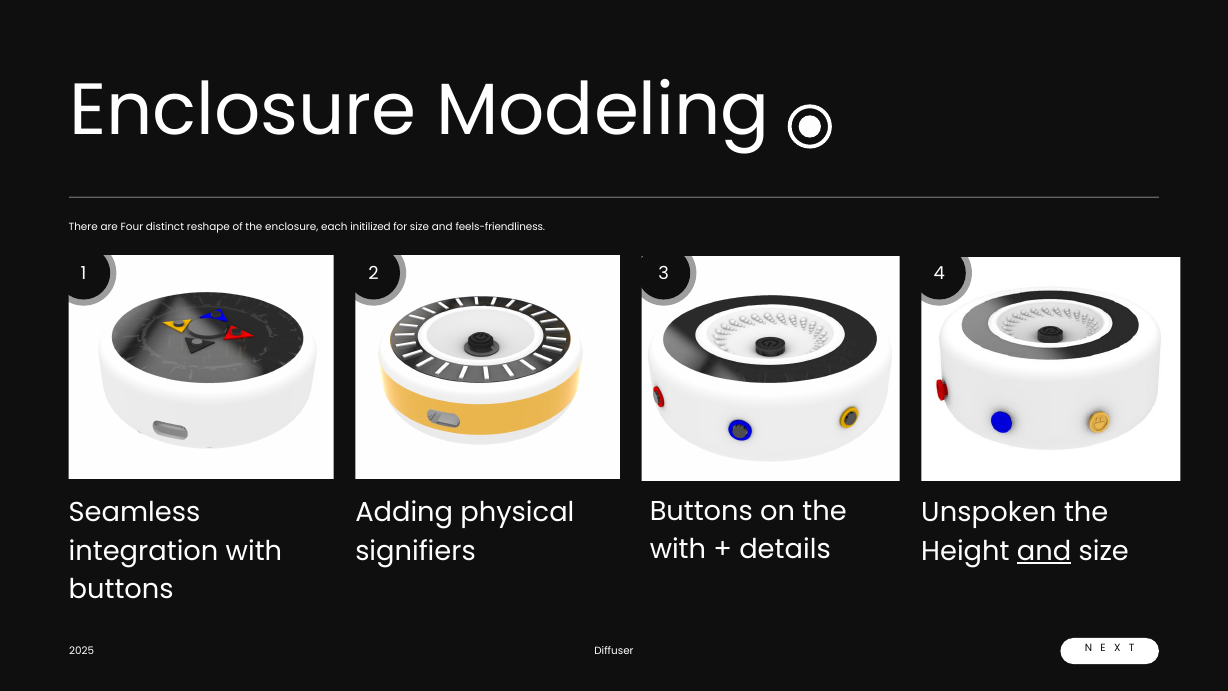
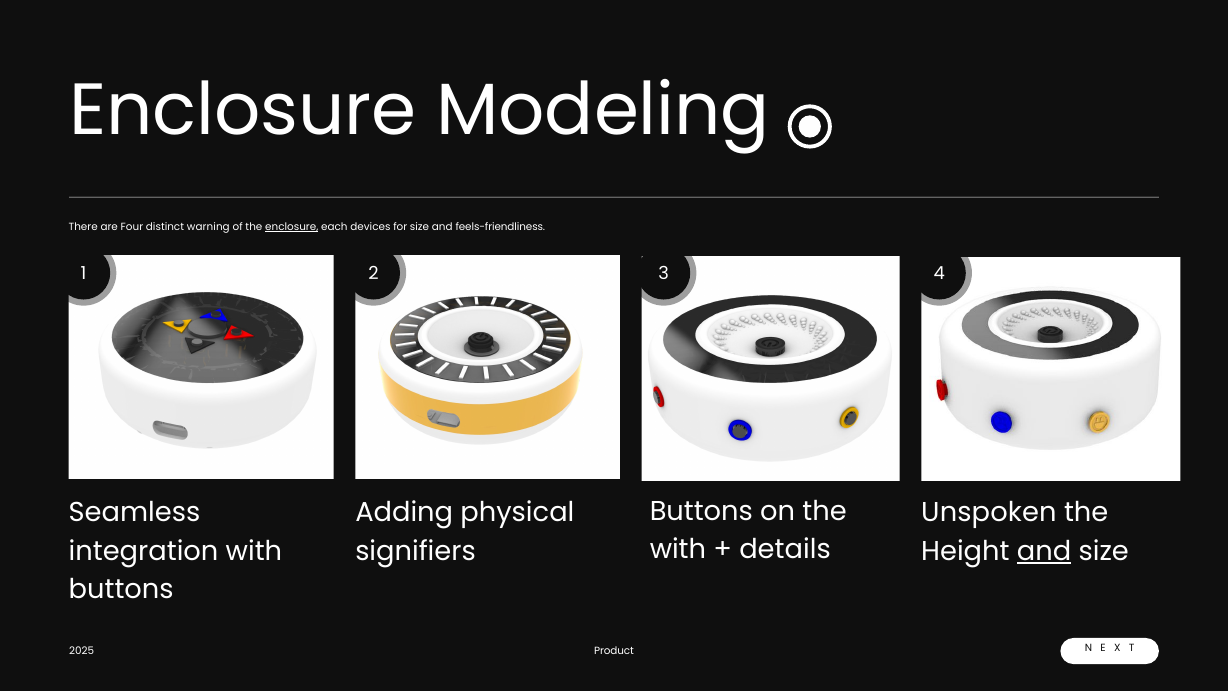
reshape: reshape -> warning (208, 227)
enclosure underline: none -> present (292, 227)
initilized: initilized -> devices (370, 227)
Diffuser: Diffuser -> Product (614, 651)
